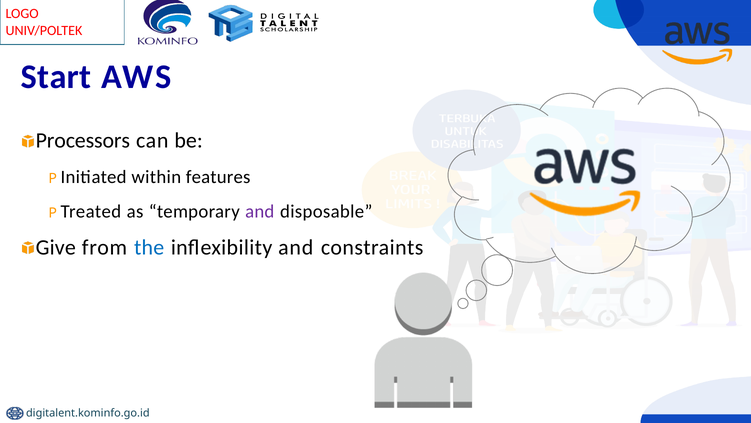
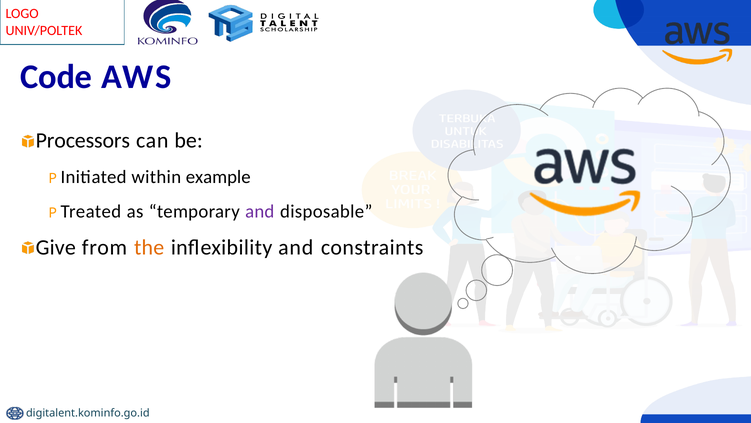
Start: Start -> Code (56, 77)
features: features -> example (218, 177)
the colour: blue -> orange (149, 247)
